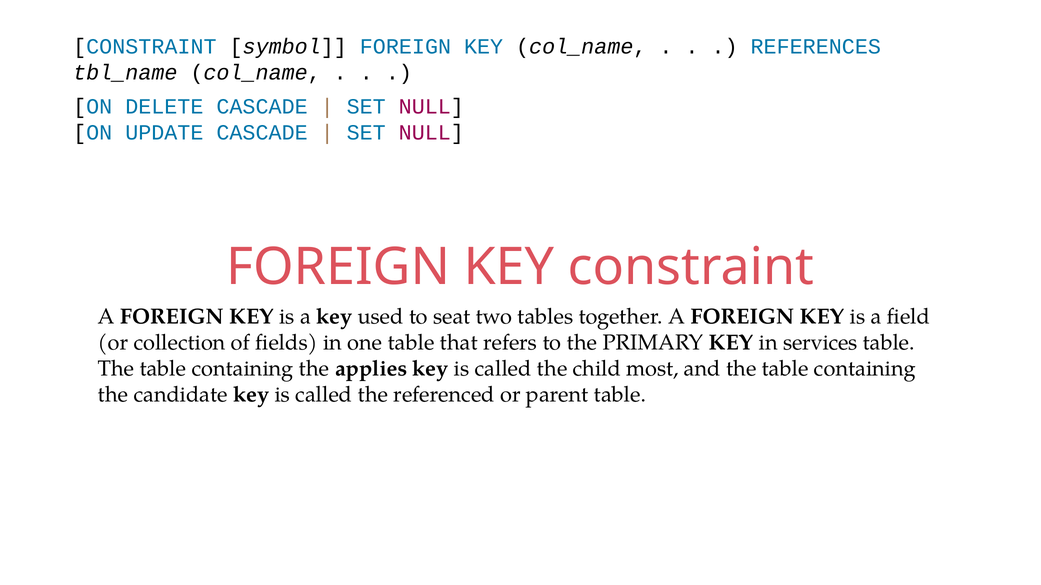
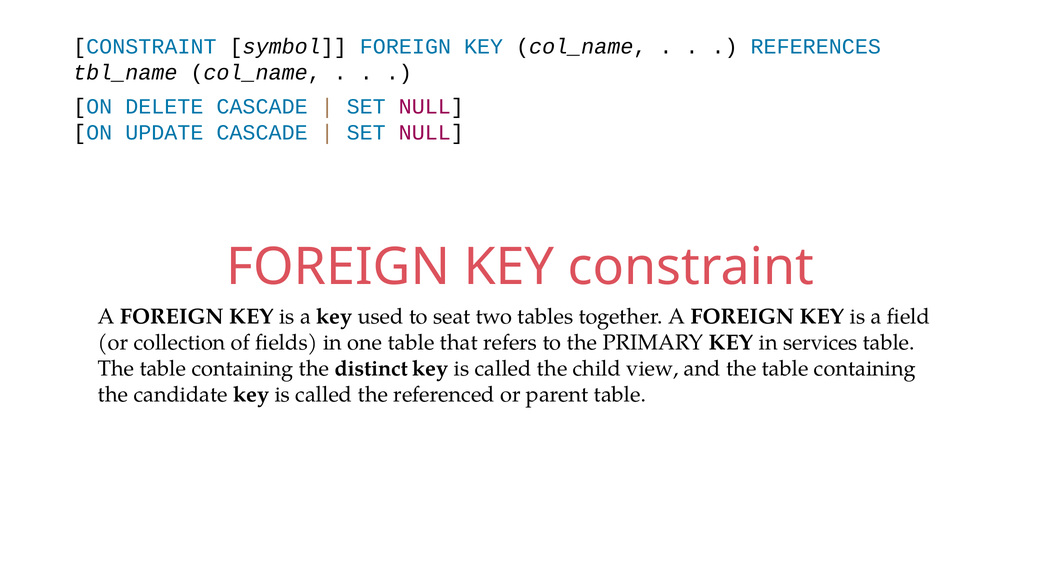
applies: applies -> distinct (371, 369)
most: most -> view (652, 369)
